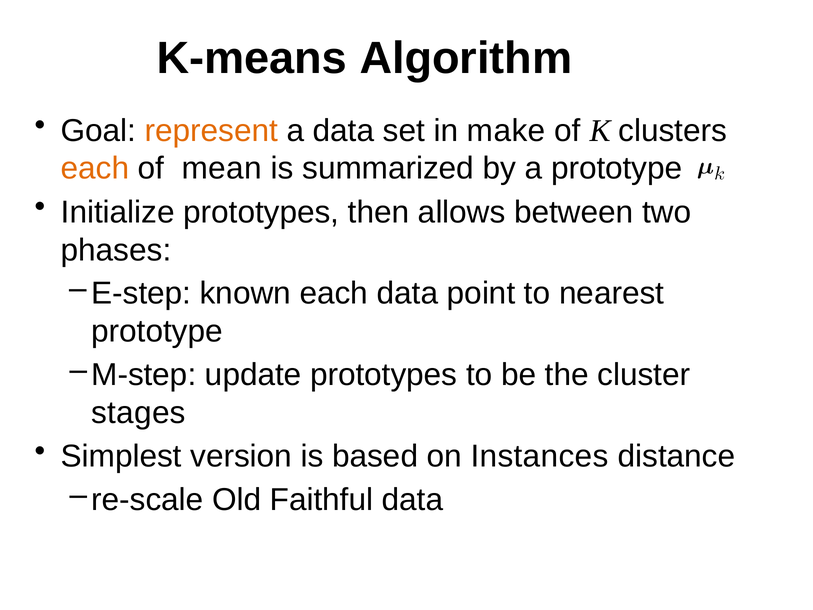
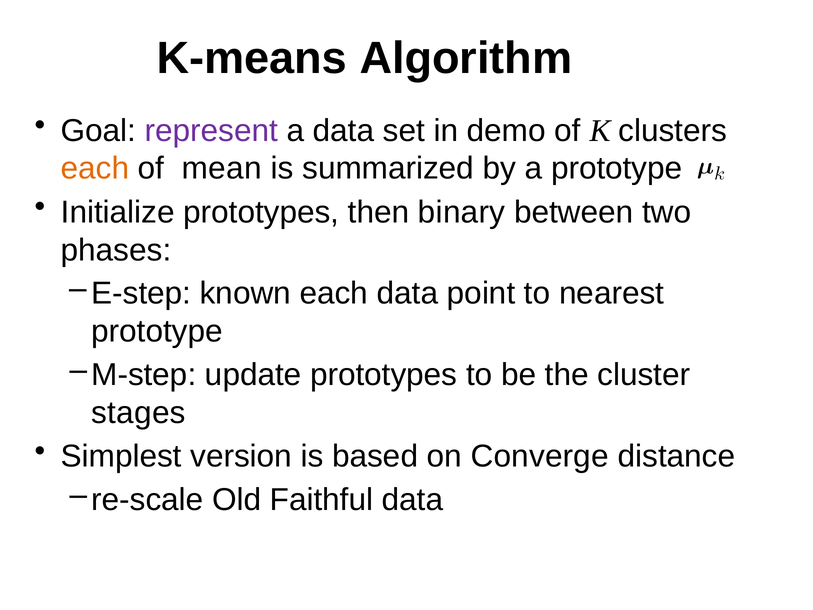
represent colour: orange -> purple (211, 131)
make: make -> demo (506, 131)
allows: allows -> binary (462, 212)
Instances: Instances -> Converge (540, 456)
